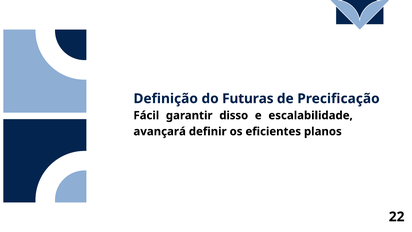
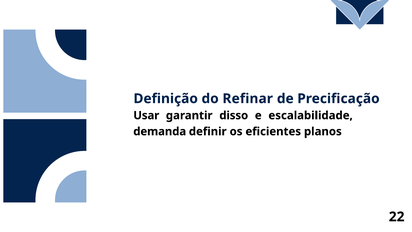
Futuras: Futuras -> Refinar (248, 99)
Fácil: Fácil -> Usar (146, 115)
avançará: avançará -> demanda (160, 131)
